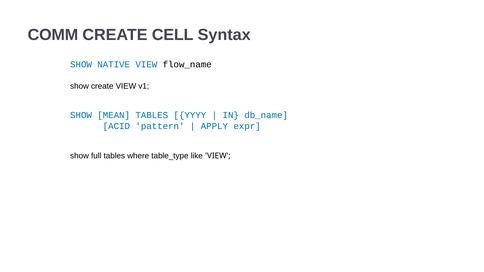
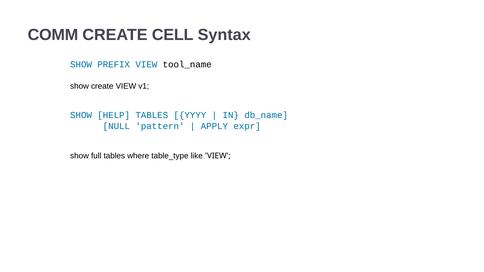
NATIVE: NATIVE -> PREFIX (114, 64)
flow_name: flow_name -> tool_name (187, 64)
MEAN: MEAN -> HELP (114, 115)
ACID: ACID -> NULL (116, 126)
